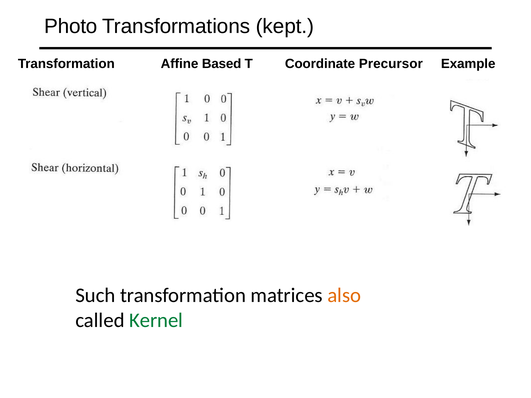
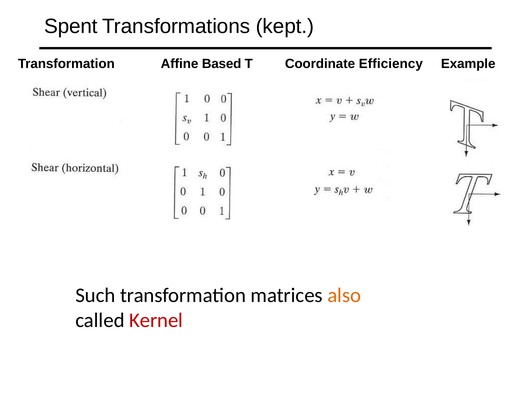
Photo: Photo -> Spent (71, 26)
Precursor: Precursor -> Efficiency (391, 64)
Kernel colour: green -> red (156, 320)
